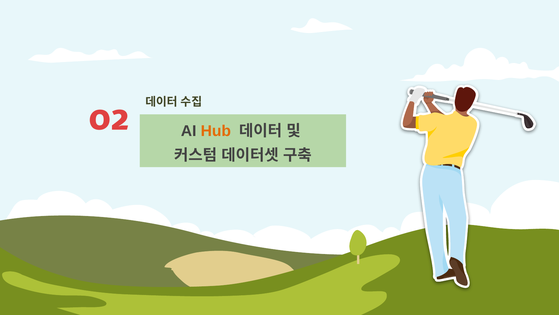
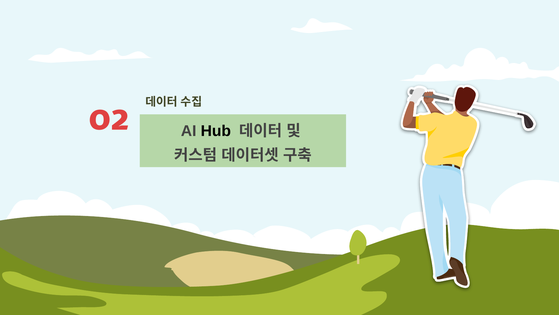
Hub colour: orange -> black (216, 131)
